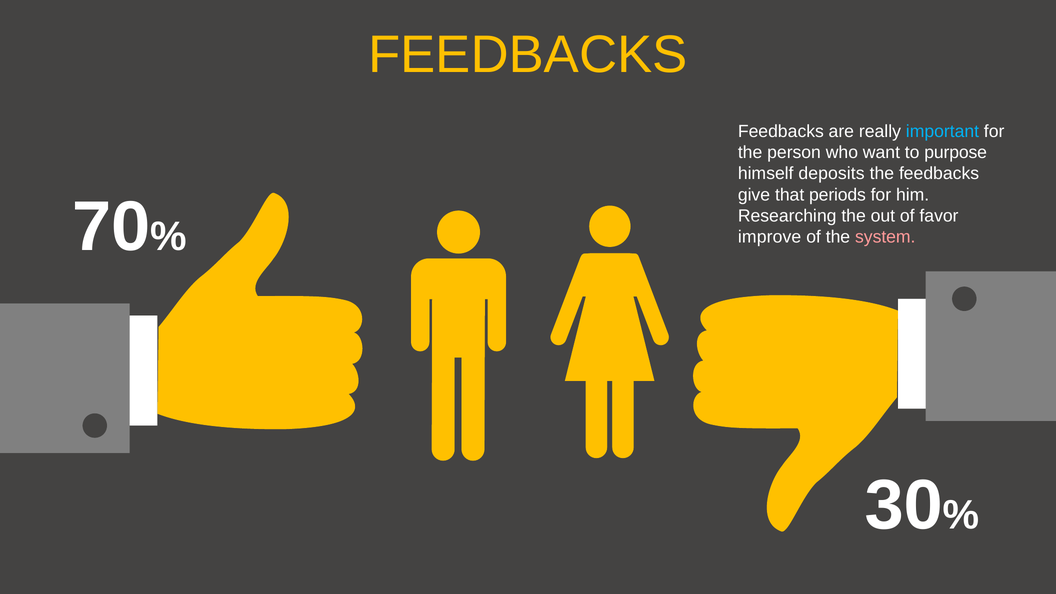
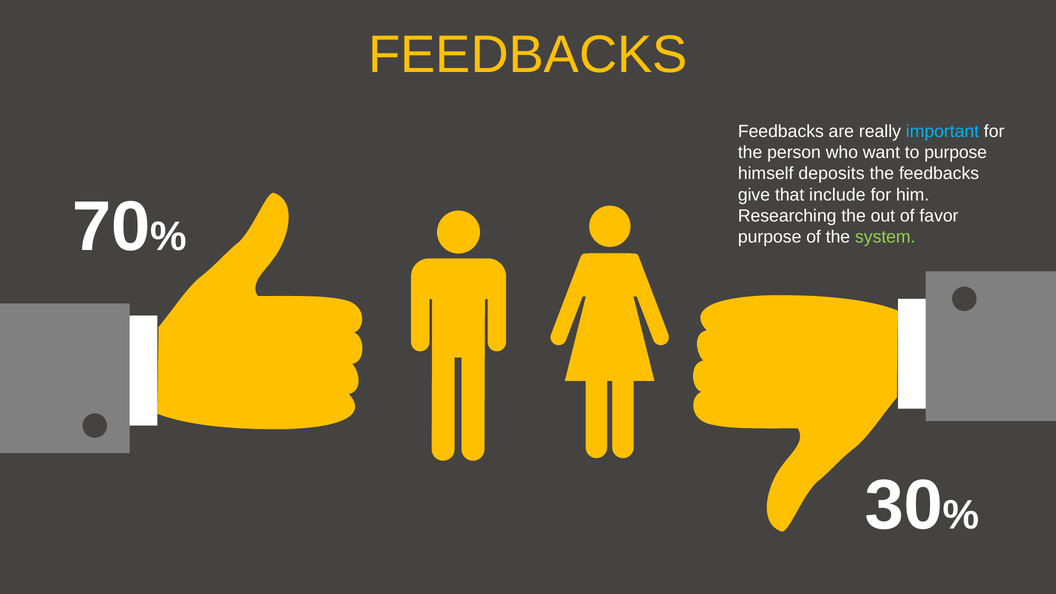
periods: periods -> include (837, 195)
improve: improve -> purpose (770, 237)
system colour: pink -> light green (885, 237)
